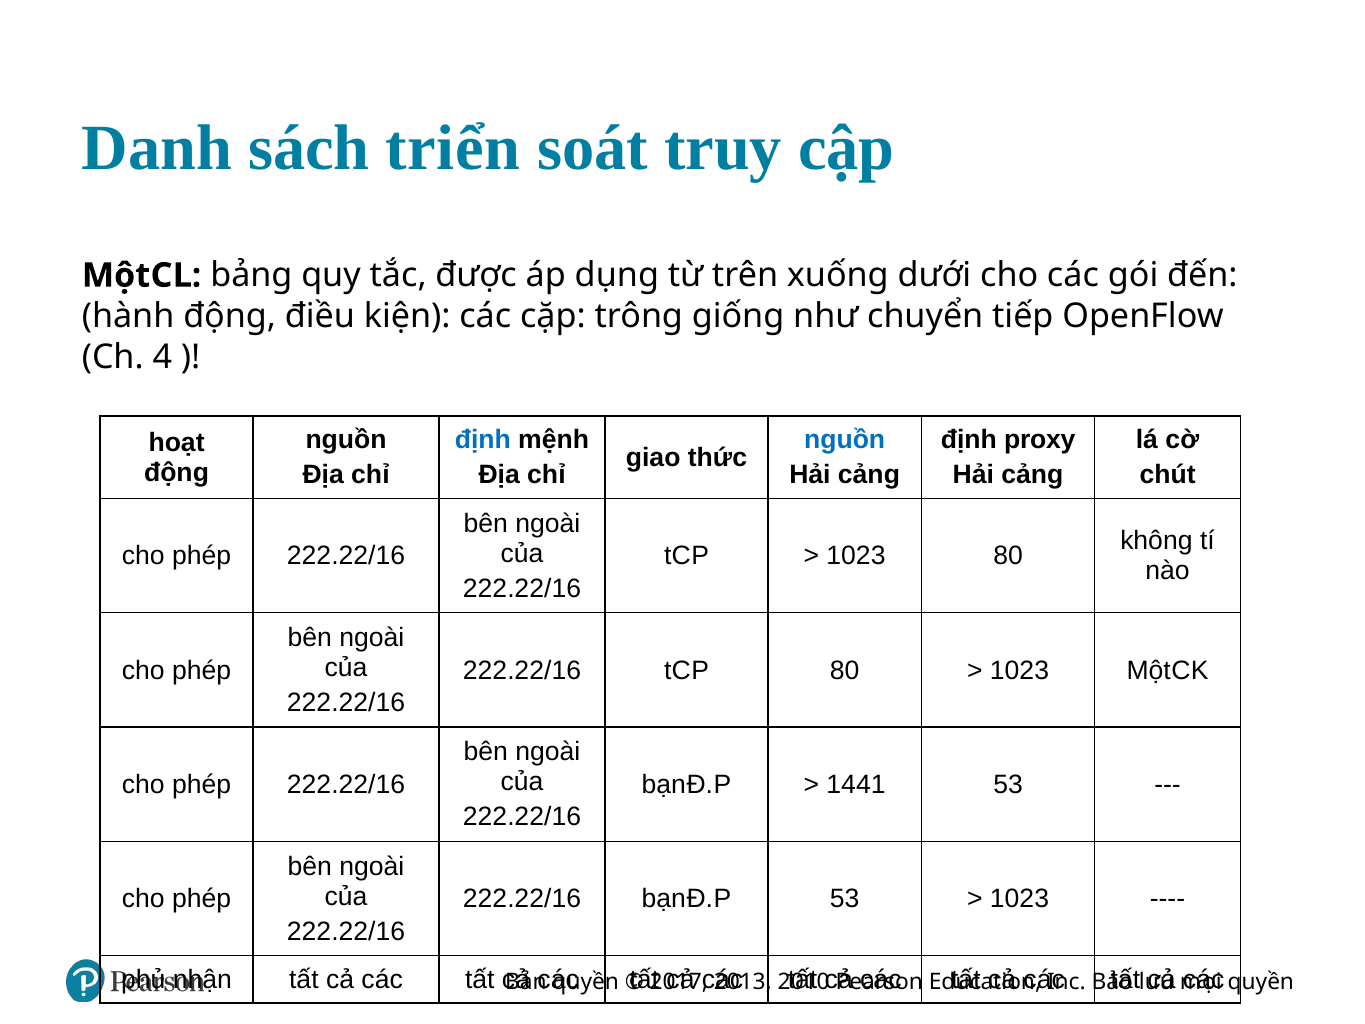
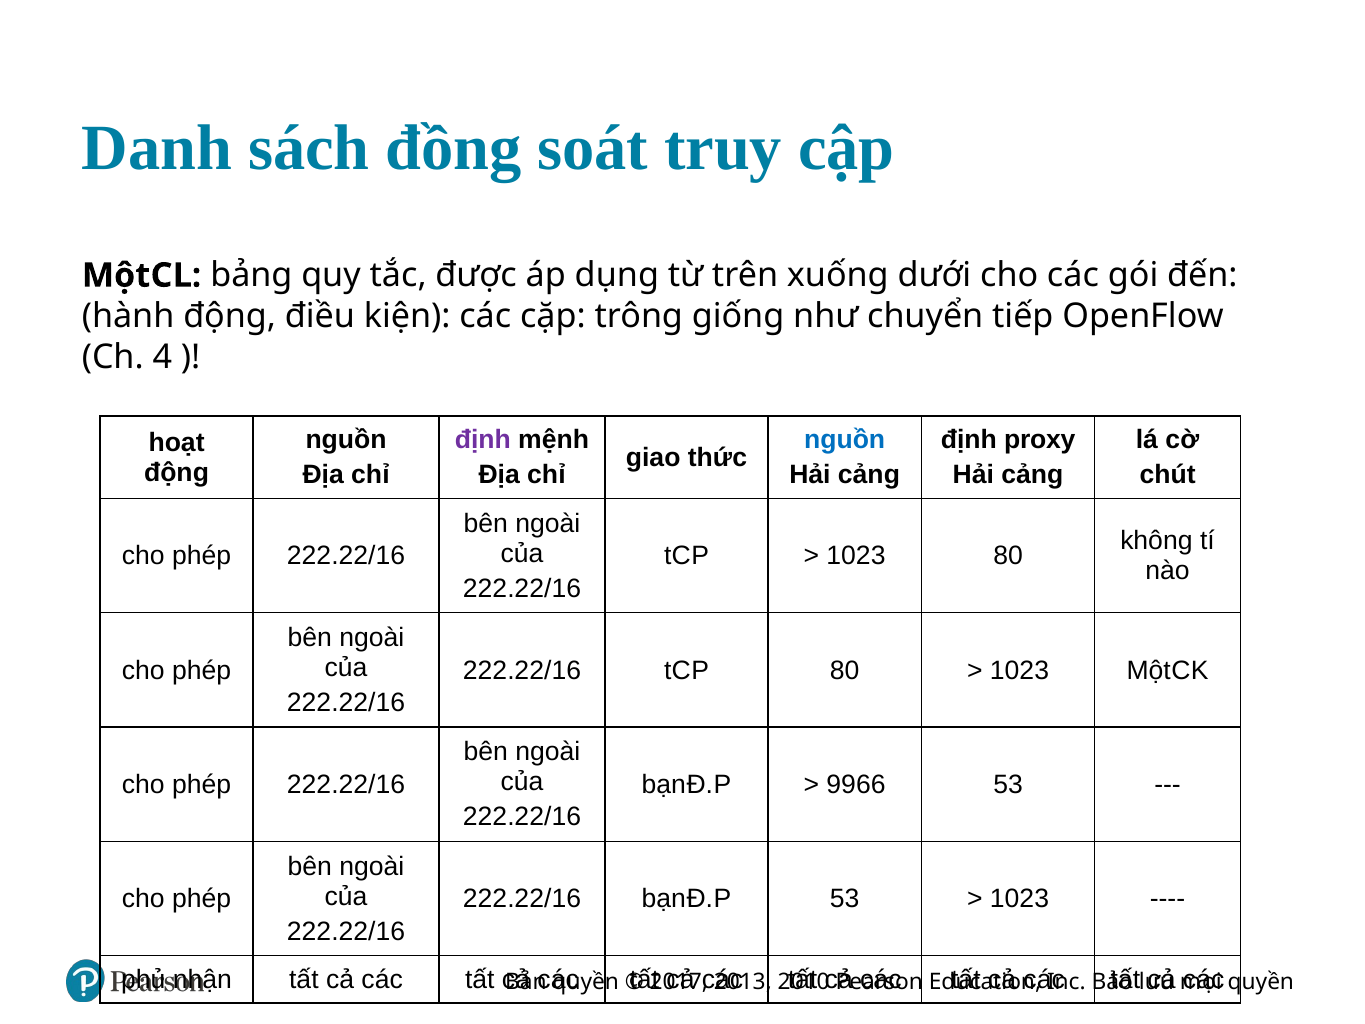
triển: triển -> đồng (453, 148)
định colour: blue -> purple (483, 440)
1441: 1441 -> 9966 (856, 784)
